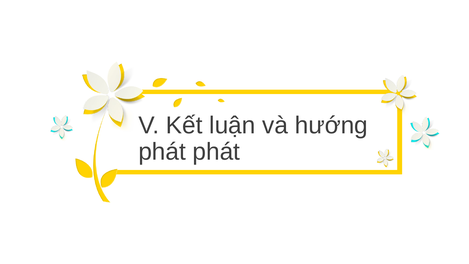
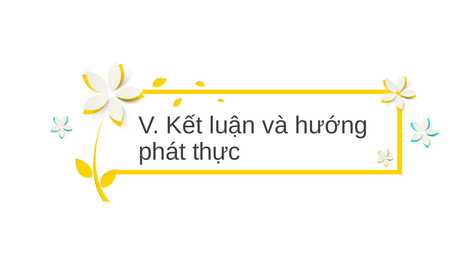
phát phát: phát -> thực (216, 152)
